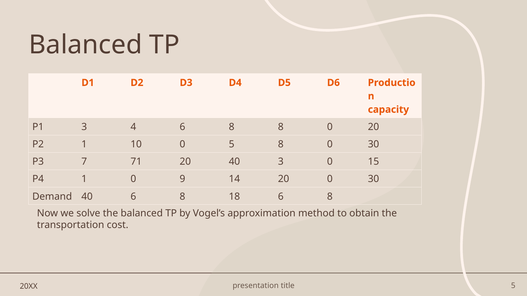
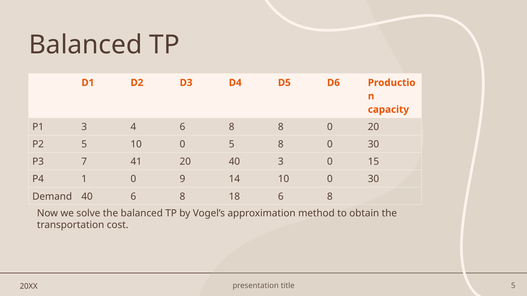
P2 1: 1 -> 5 (84, 145)
71: 71 -> 41 (136, 162)
14 20: 20 -> 10 (284, 179)
